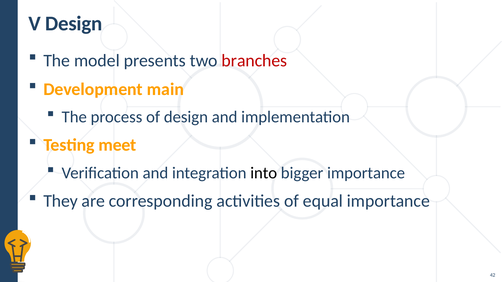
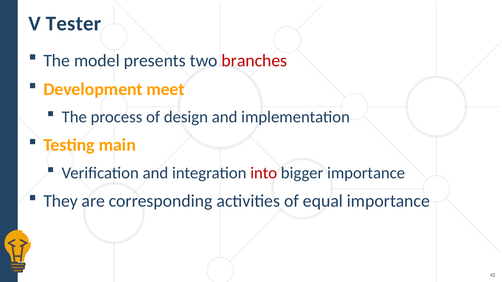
V Design: Design -> Tester (74, 24)
main: main -> meet (166, 89)
meet: meet -> main (117, 145)
into colour: black -> red (264, 173)
